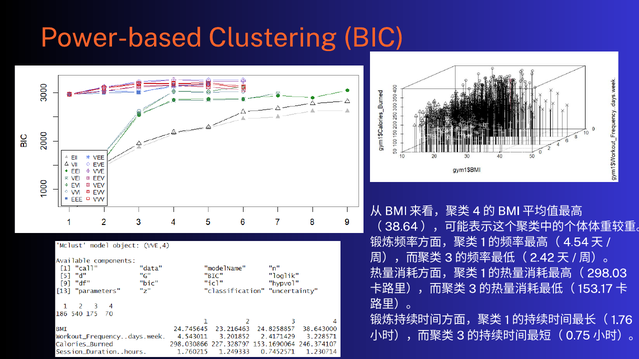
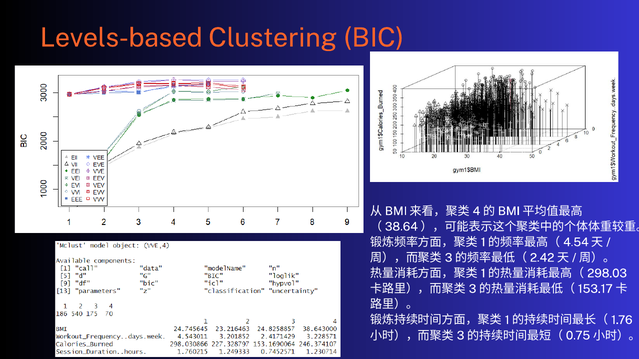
Power-based: Power-based -> Levels-based (121, 38)
